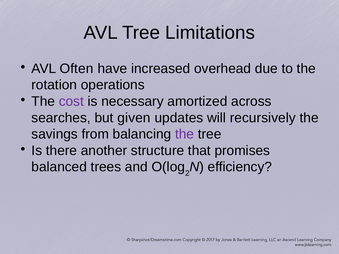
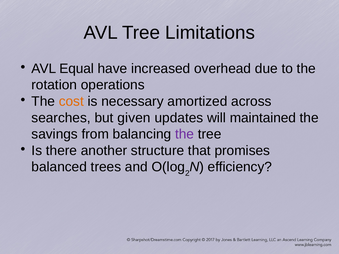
Often: Often -> Equal (77, 69)
cost colour: purple -> orange (71, 101)
recursively: recursively -> maintained (263, 118)
